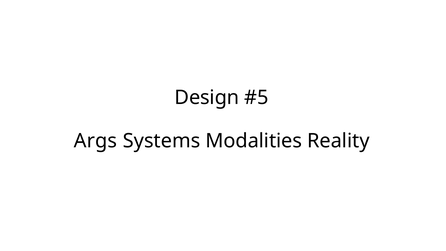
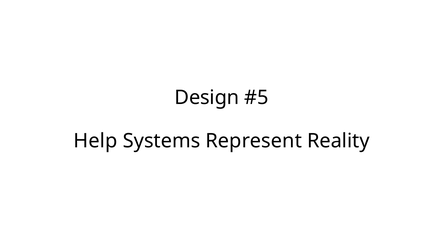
Args: Args -> Help (95, 141)
Modalities: Modalities -> Represent (254, 141)
